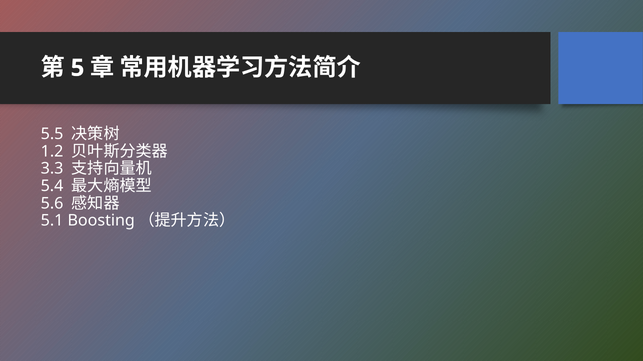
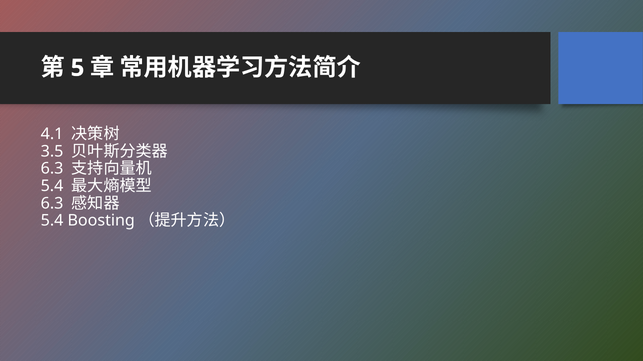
5.5: 5.5 -> 4.1 (52, 134)
1.2: 1.2 -> 3.5 (52, 152)
3.3: 3.3 -> 6.3 (52, 169)
5.6: 5.6 -> 6.3 (52, 204)
5.1: 5.1 -> 5.4 (52, 221)
